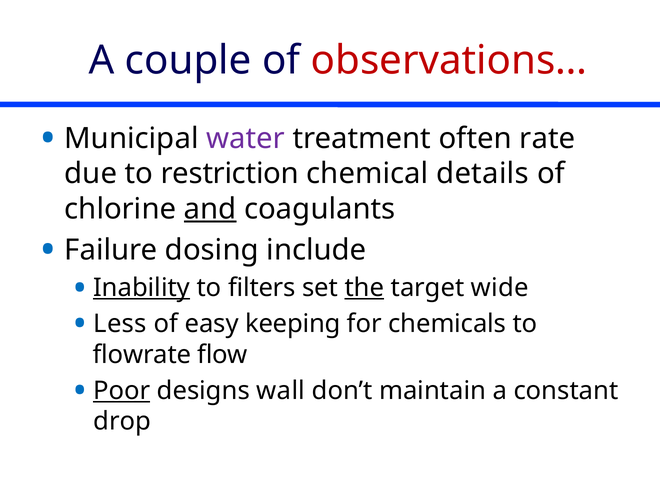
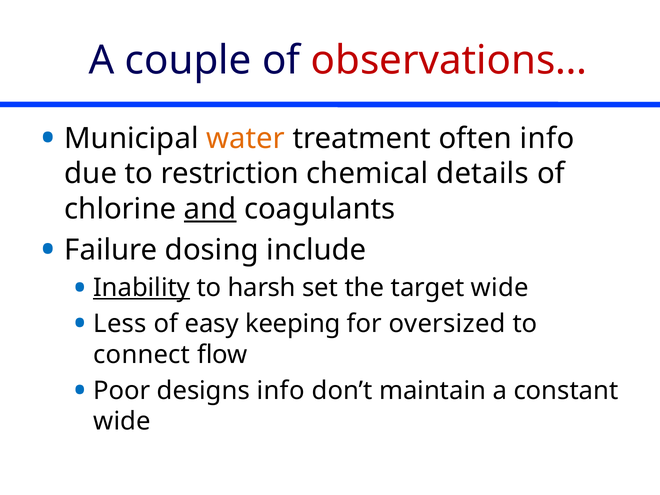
water colour: purple -> orange (246, 138)
often rate: rate -> info (547, 138)
filters: filters -> harsh (262, 288)
the underline: present -> none (364, 288)
chemicals: chemicals -> oversized (447, 324)
flowrate: flowrate -> connect (142, 355)
Poor underline: present -> none (122, 391)
designs wall: wall -> info (281, 391)
drop: drop -> wide (122, 421)
